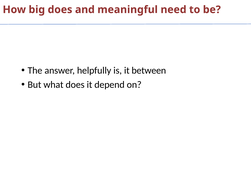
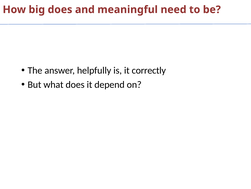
between: between -> correctly (149, 70)
